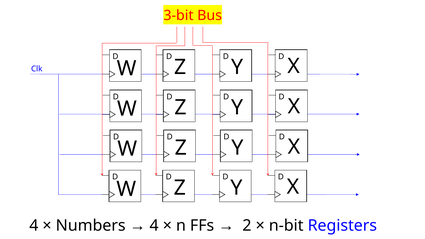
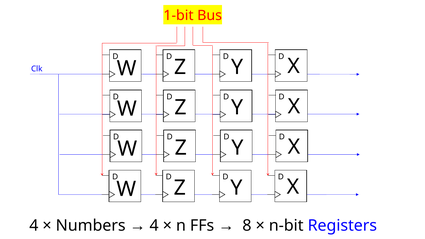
3-bit: 3-bit -> 1-bit (178, 15)
2: 2 -> 8 (247, 226)
